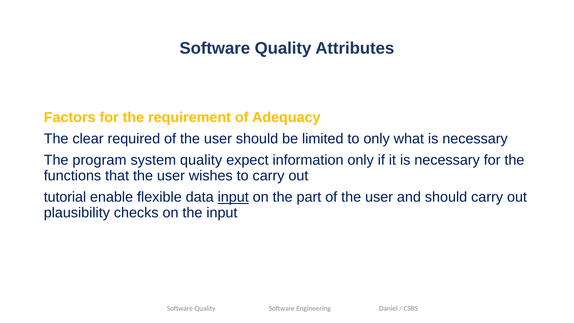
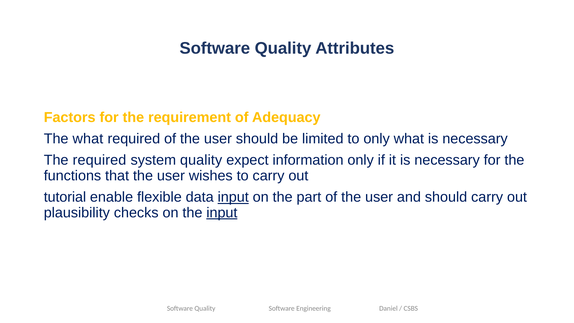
The clear: clear -> what (88, 139)
The program: program -> required (99, 160)
input underline: none -> present (222, 213)
